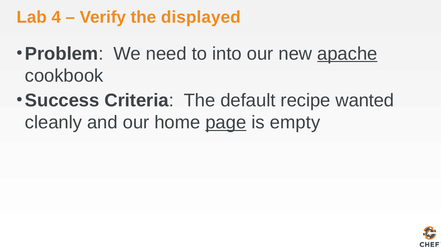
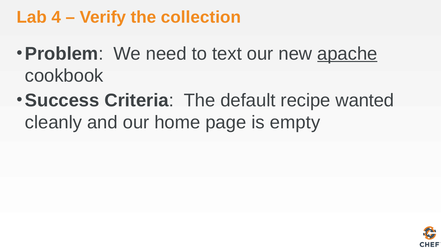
displayed: displayed -> collection (201, 17)
into: into -> text (227, 54)
page underline: present -> none (226, 123)
